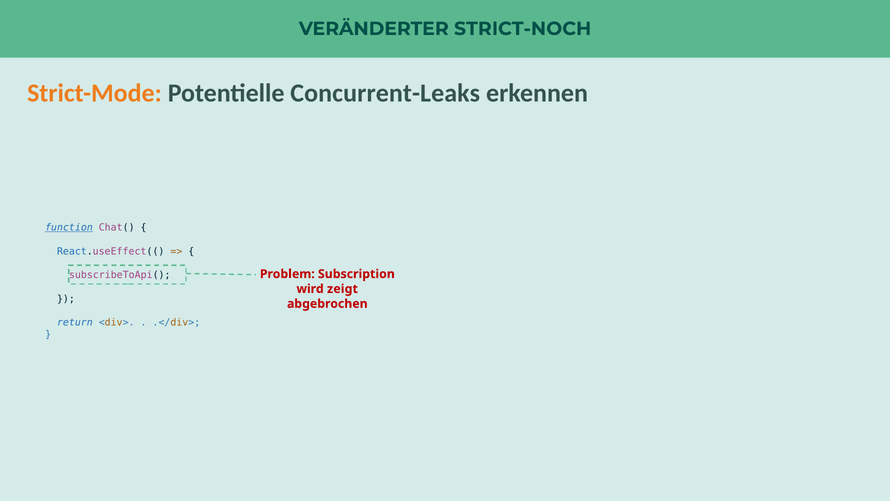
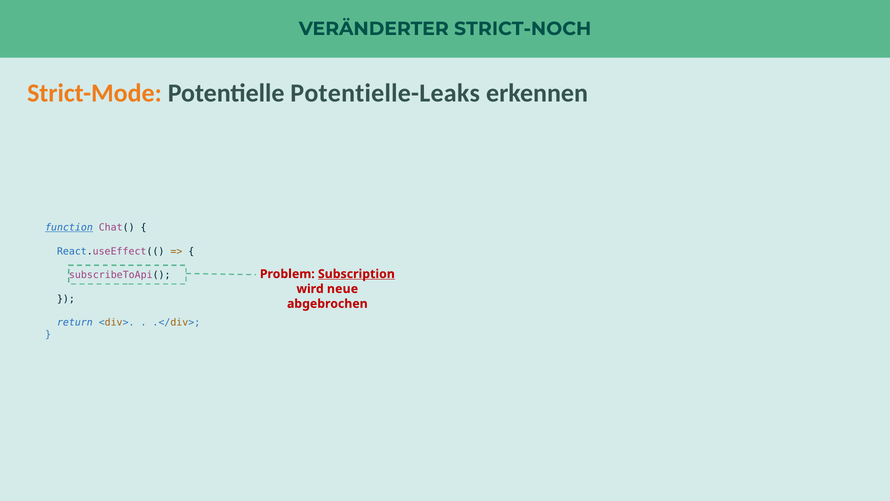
Concurrent-Leaks: Concurrent-Leaks -> Potentielle-Leaks (385, 93)
Subscription underline: none -> present (356, 274)
zeigt: zeigt -> neue (342, 289)
